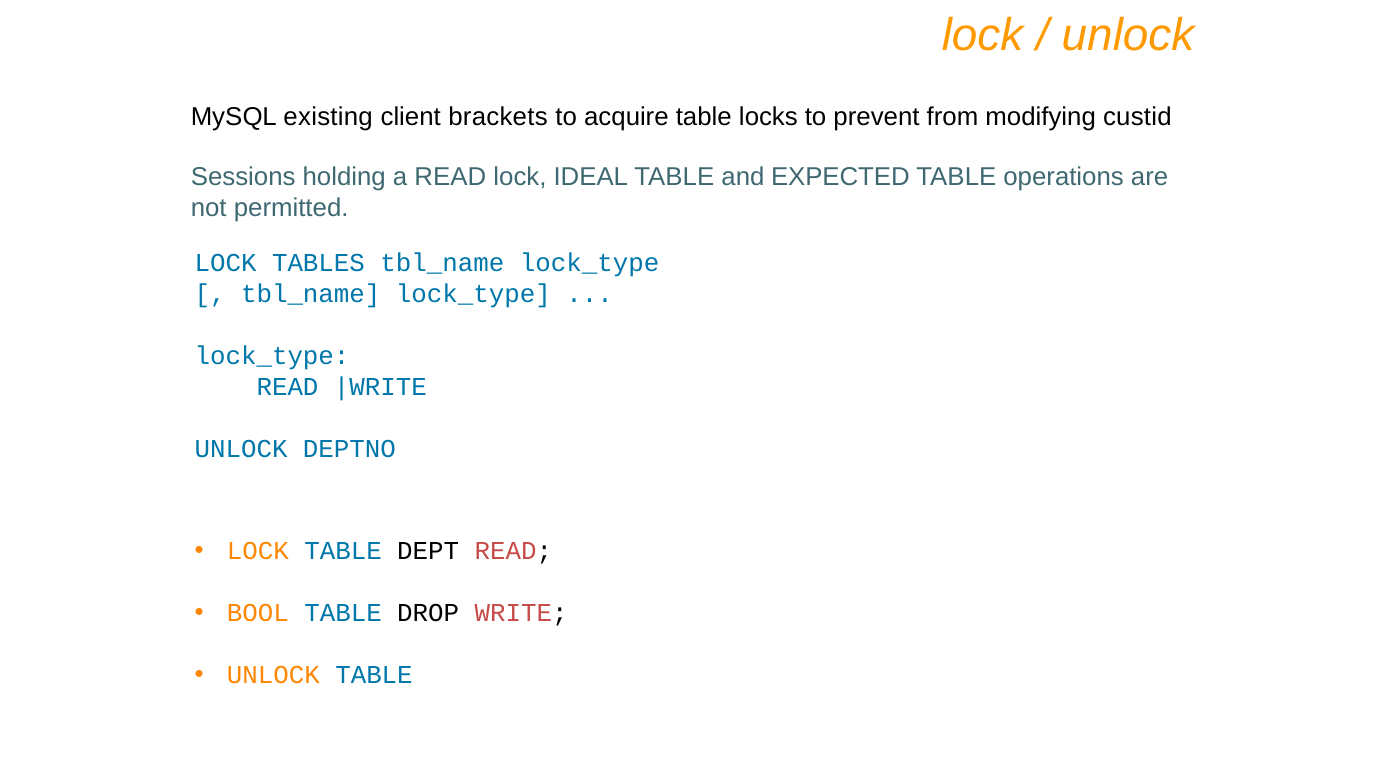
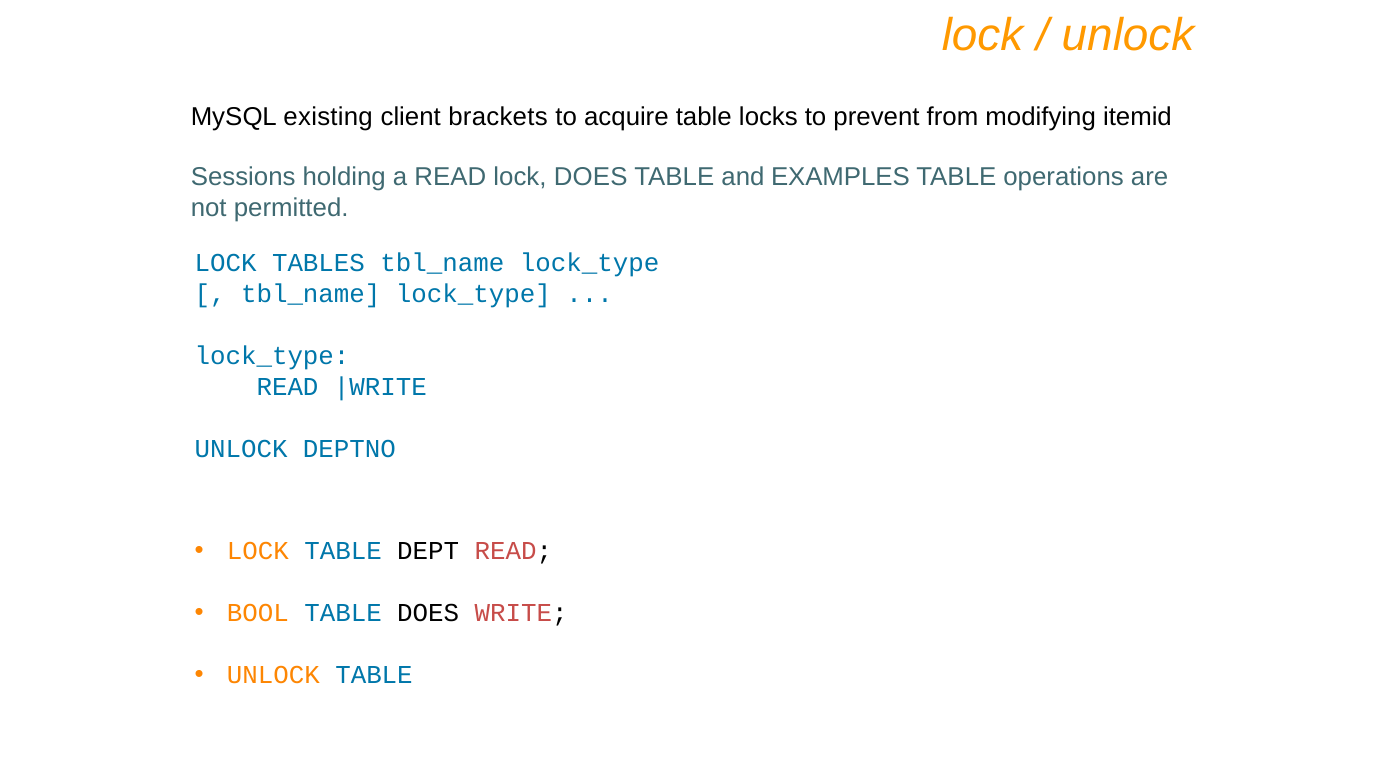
custid: custid -> itemid (1137, 117)
lock IDEAL: IDEAL -> DOES (591, 177)
EXPECTED: EXPECTED -> EXAMPLES (840, 177)
TABLE DROP: DROP -> DOES (428, 614)
